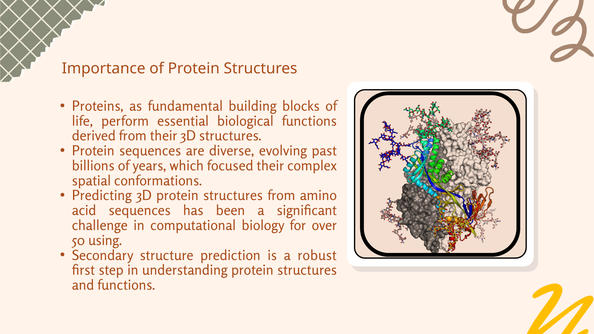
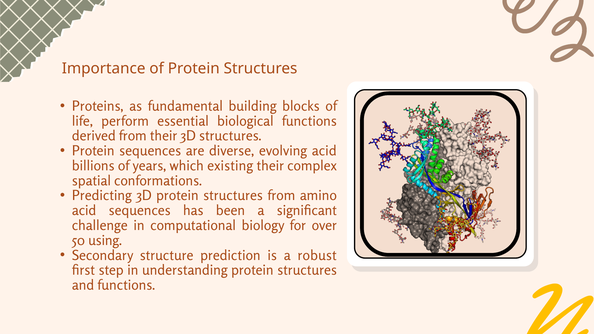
evolving past: past -> acid (324, 151)
focused: focused -> existing (230, 166)
